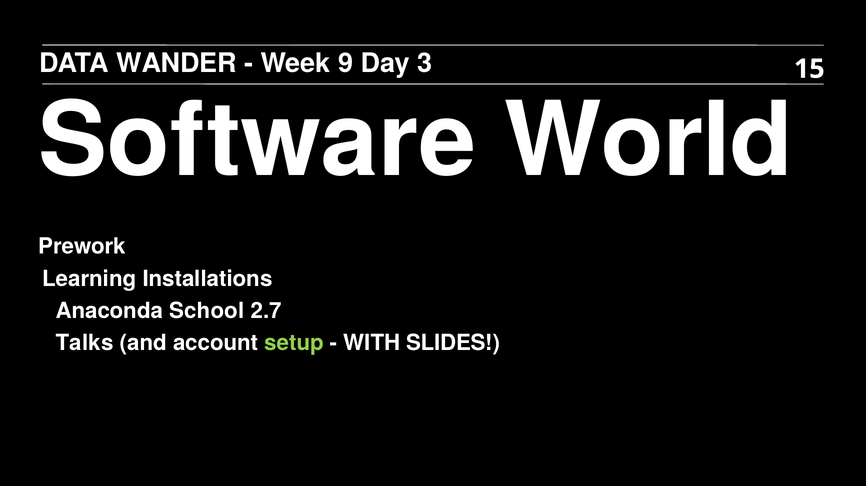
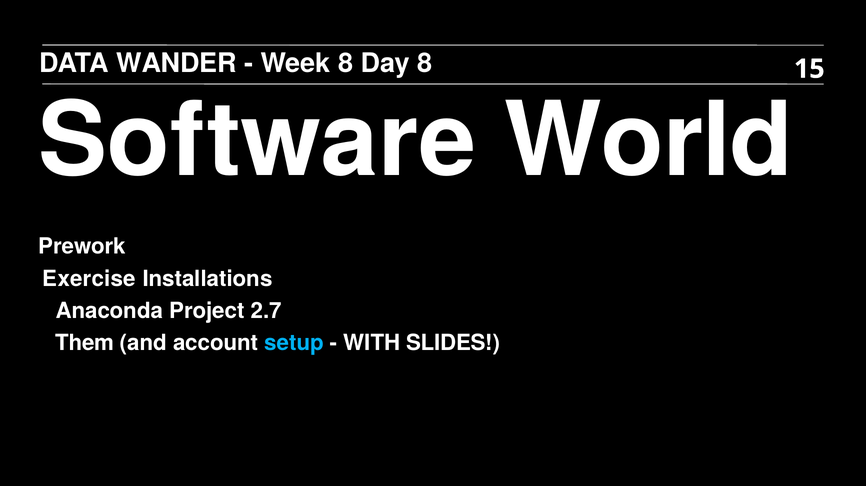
Week 9: 9 -> 8 (346, 63)
Day 3: 3 -> 8 (425, 63)
Learning: Learning -> Exercise (89, 279)
School: School -> Project (207, 311)
Talks: Talks -> Them (85, 343)
setup colour: light green -> light blue (294, 343)
